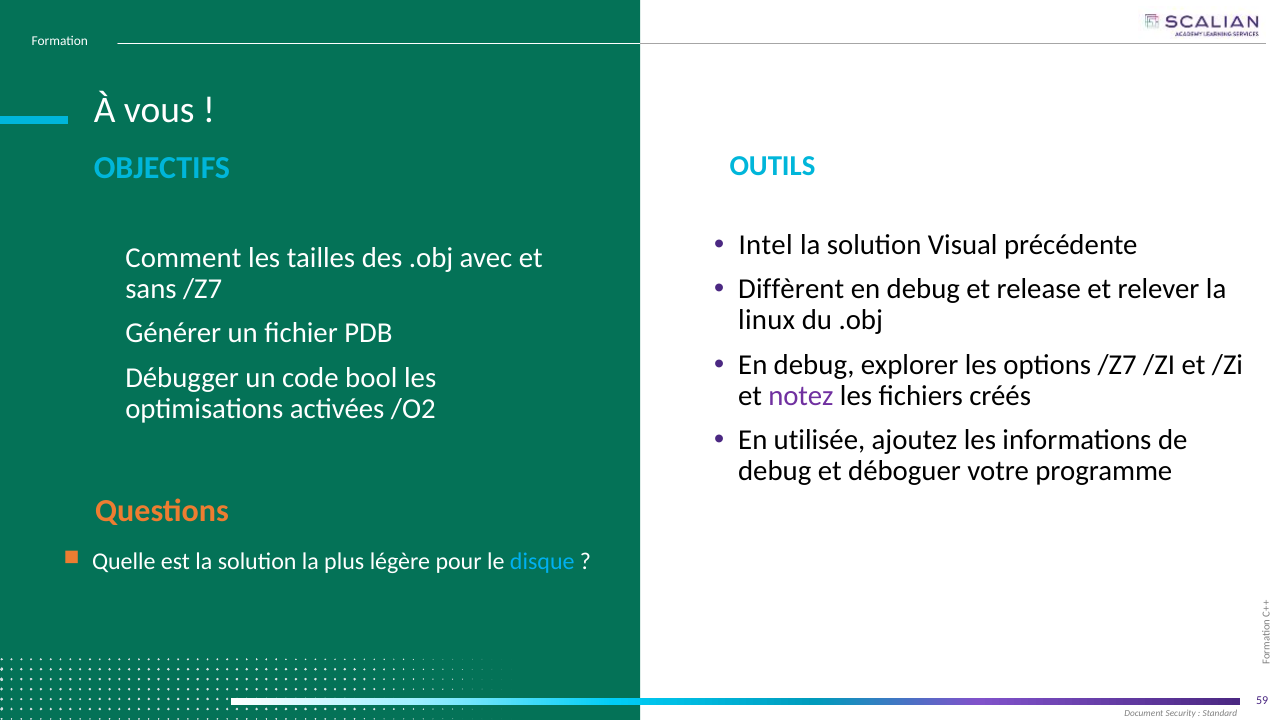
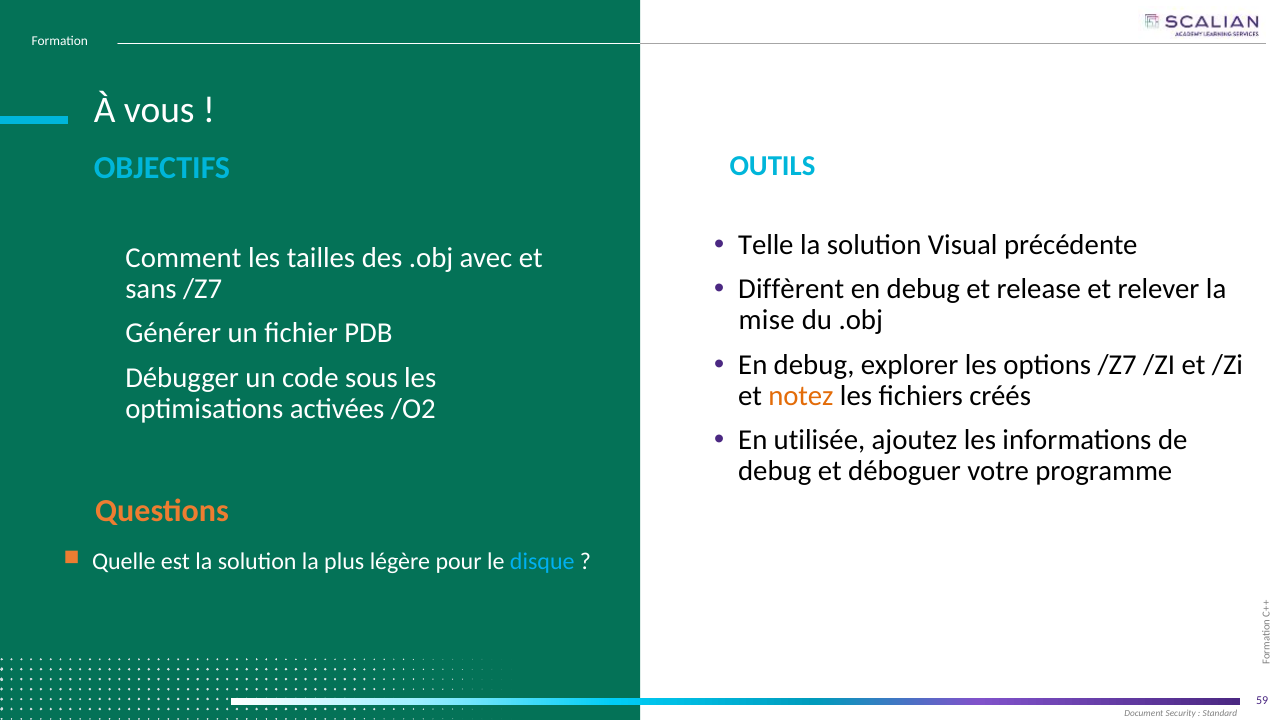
Intel: Intel -> Telle (766, 245)
linux: linux -> mise (767, 320)
bool: bool -> sous (371, 378)
notez colour: purple -> orange (801, 396)
